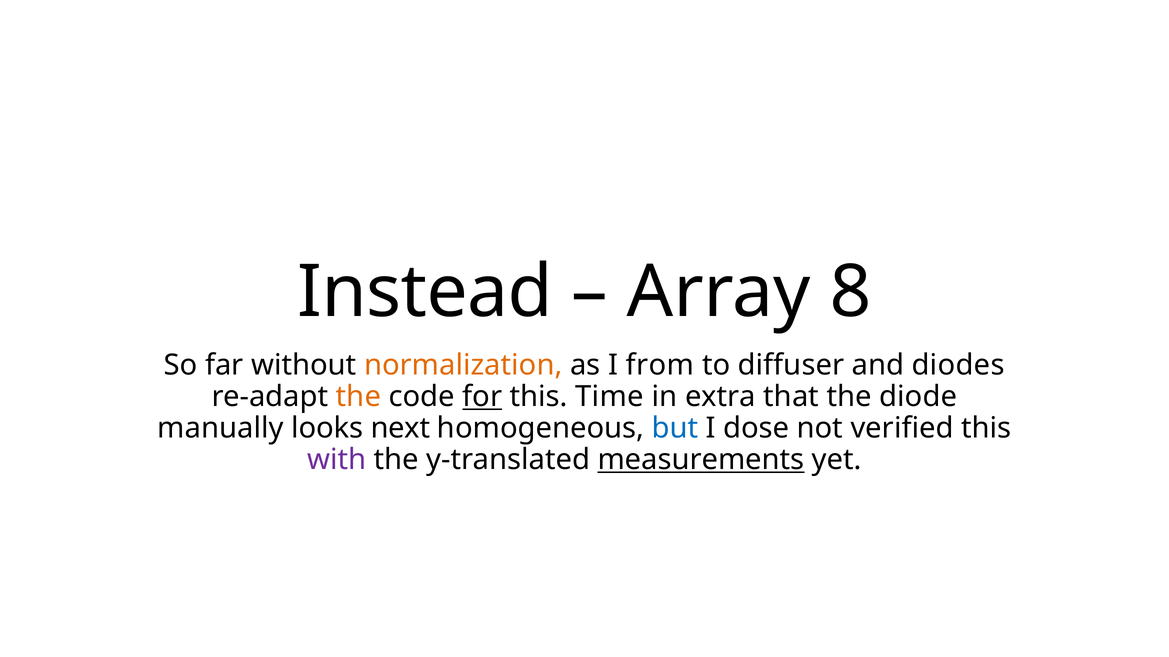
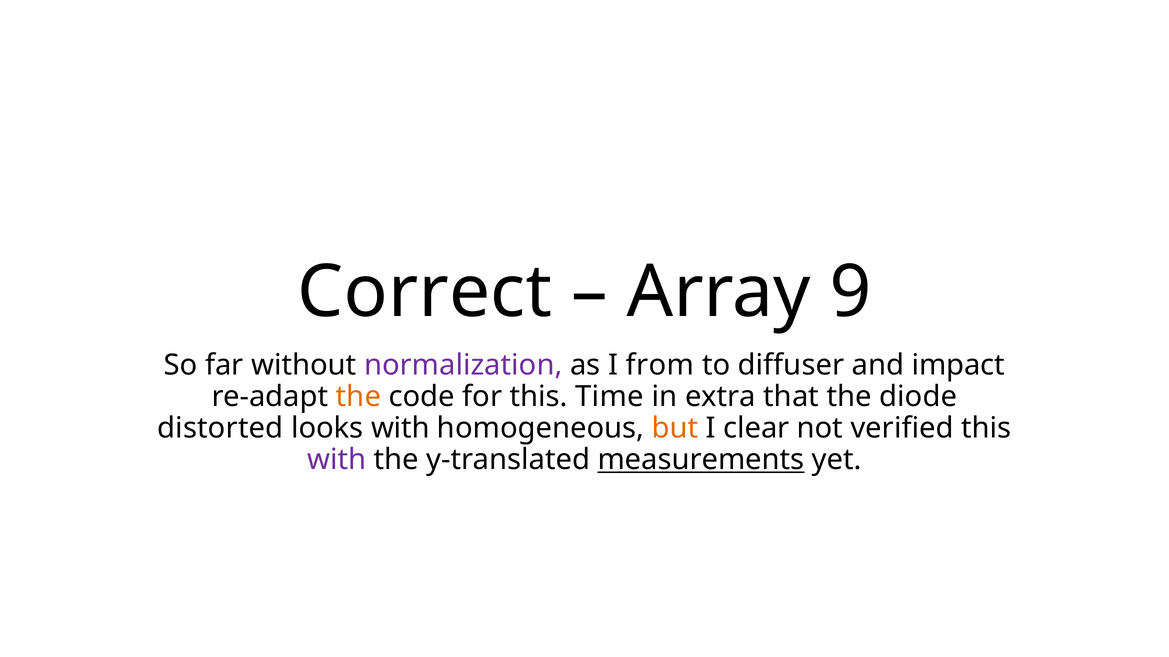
Instead: Instead -> Correct (425, 292)
8: 8 -> 9 (851, 292)
normalization colour: orange -> purple (463, 365)
diodes: diodes -> impact (958, 365)
for underline: present -> none (482, 397)
manually: manually -> distorted (220, 428)
looks next: next -> with (400, 428)
but colour: blue -> orange (675, 428)
dose: dose -> clear (756, 428)
